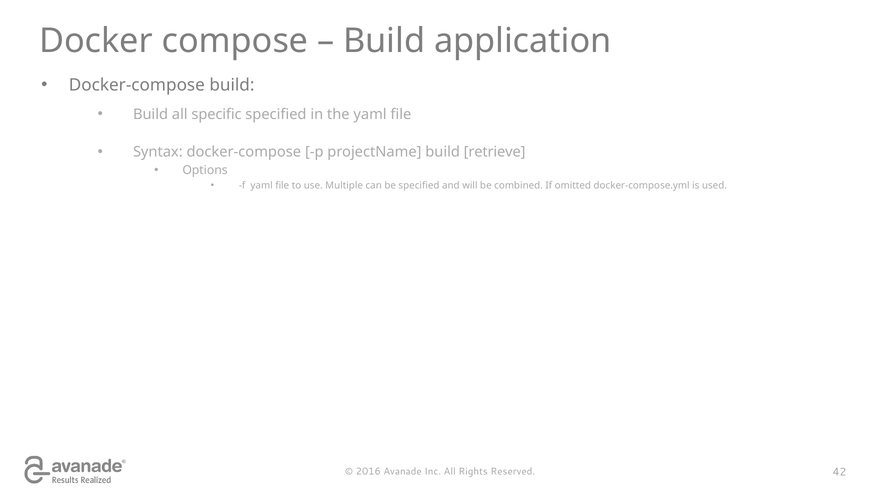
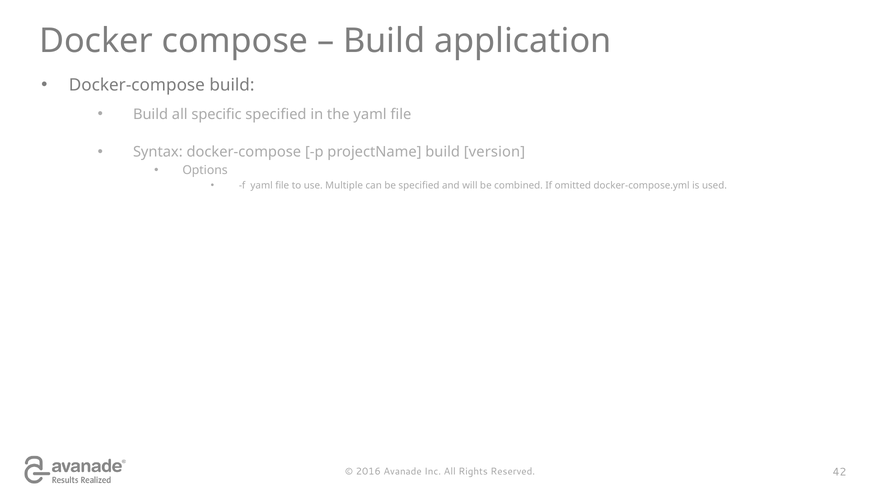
retrieve: retrieve -> version (494, 152)
